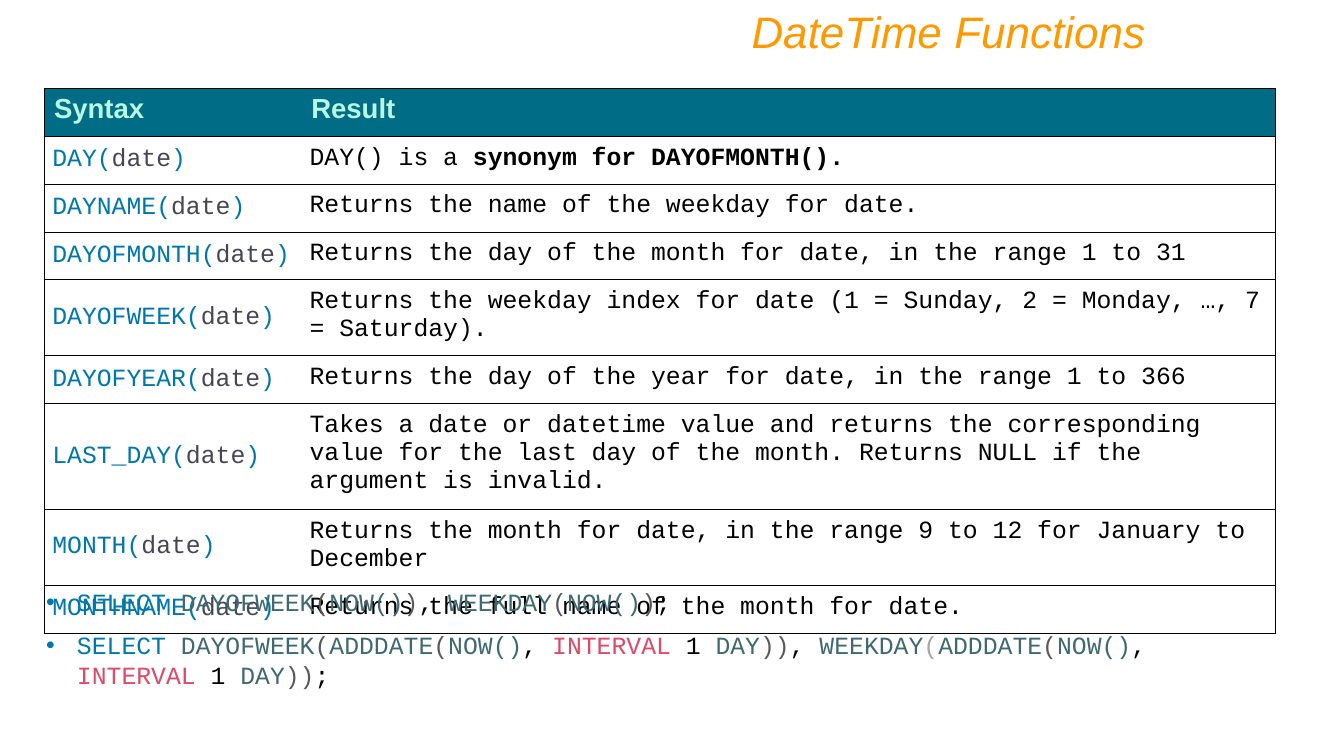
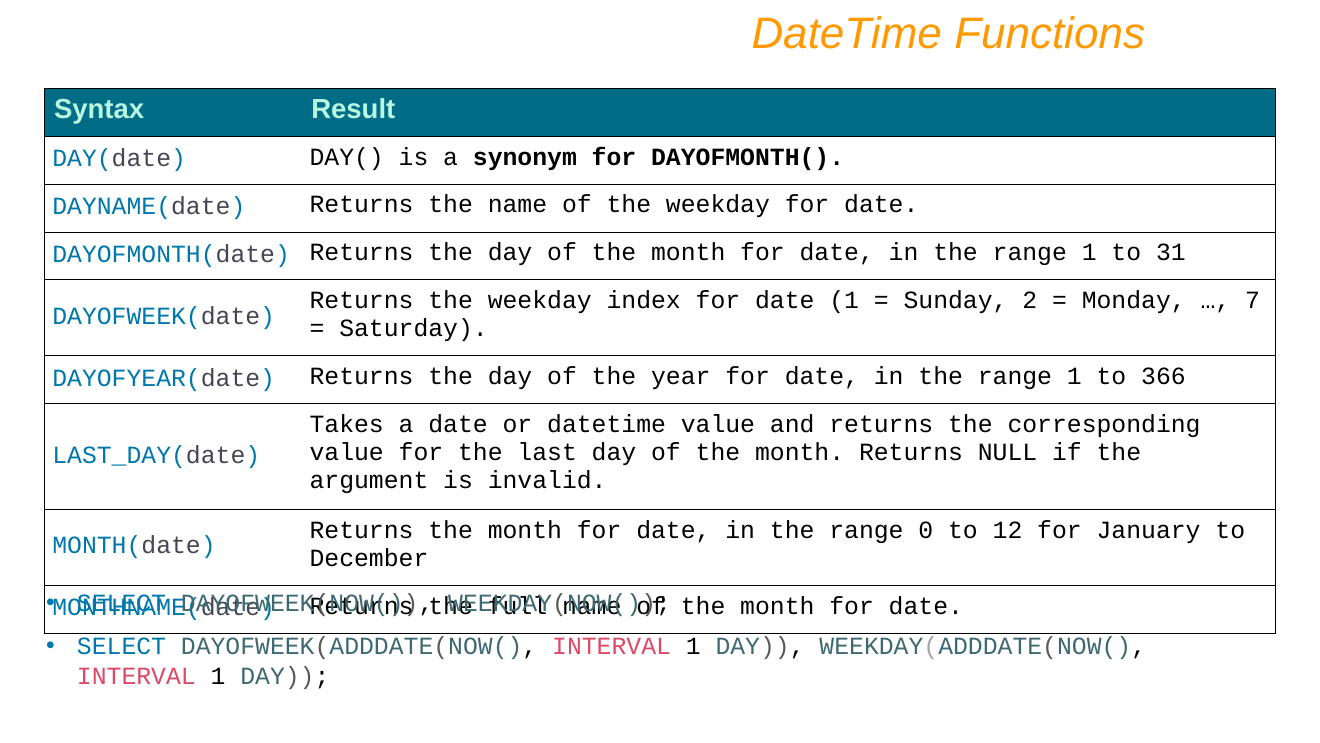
9: 9 -> 0 (926, 530)
